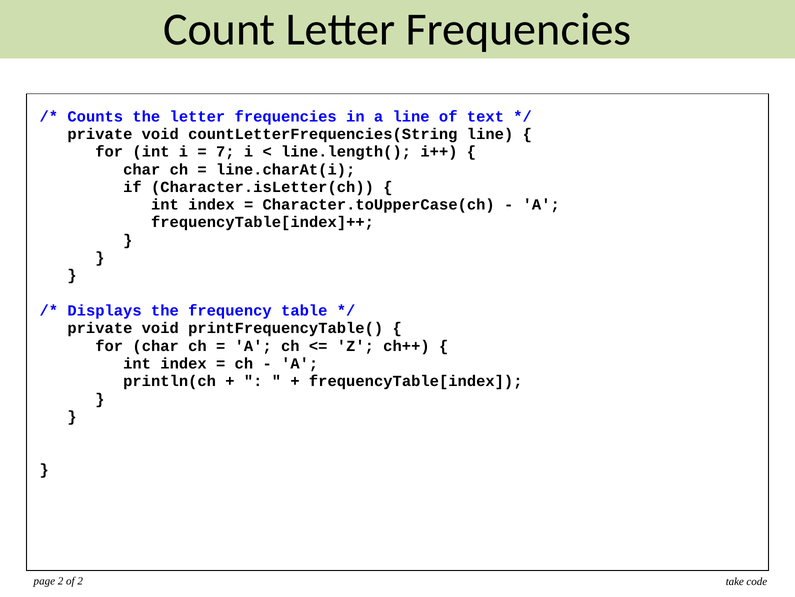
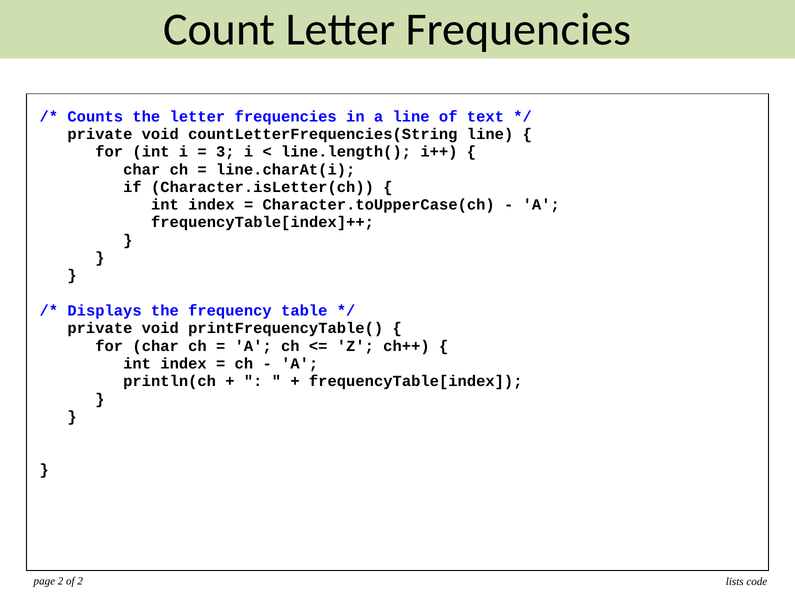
7: 7 -> 3 (225, 152)
take: take -> lists (735, 581)
